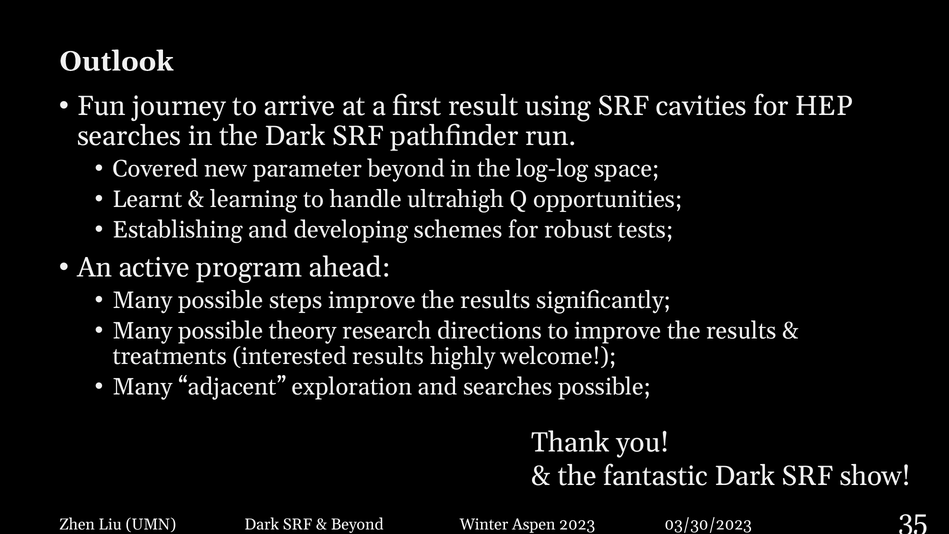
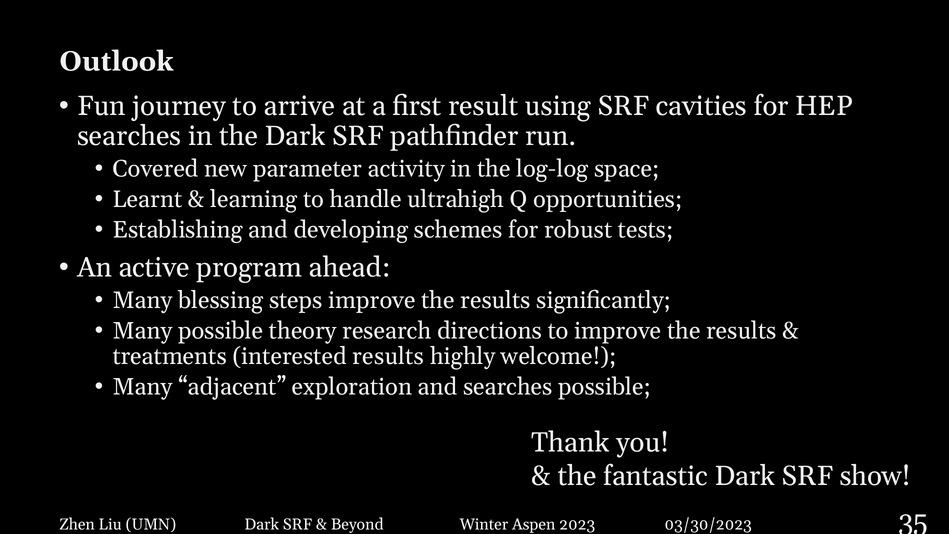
parameter beyond: beyond -> activity (406, 169)
possible: possible -> blessing (221, 300)
